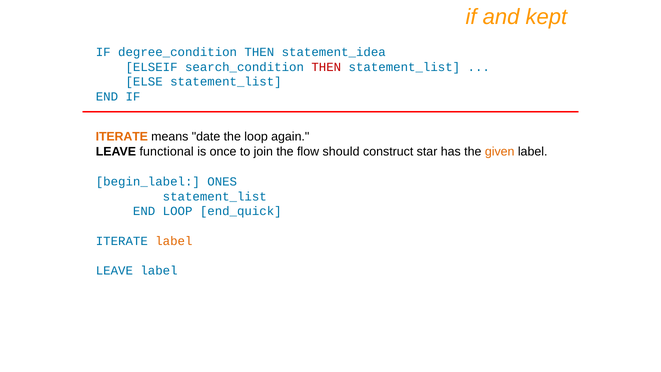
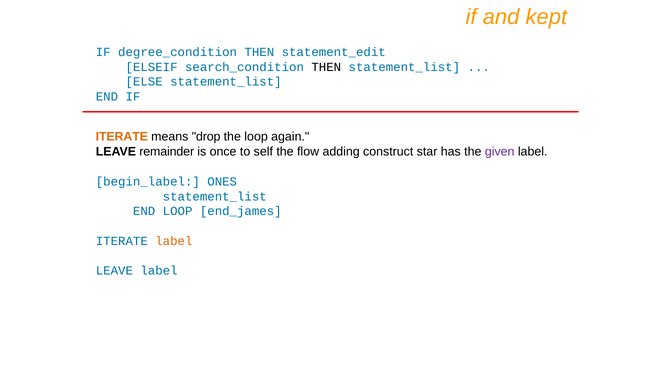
statement_idea: statement_idea -> statement_edit (334, 52)
THEN colour: red -> black (326, 67)
date: date -> drop (206, 137)
functional: functional -> remainder (167, 152)
join: join -> self (263, 152)
should: should -> adding (341, 152)
given colour: orange -> purple (500, 152)
end_quick: end_quick -> end_james (241, 211)
